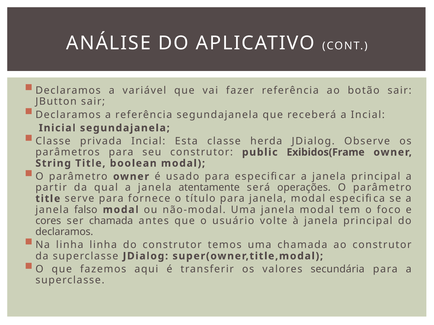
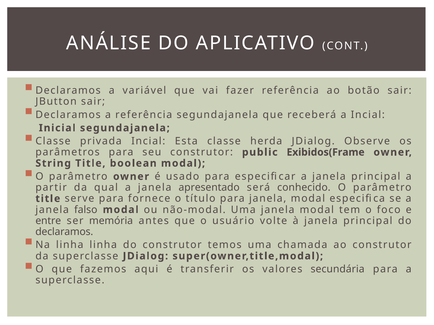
atentamente: atentamente -> apresentado (209, 188)
operações: operações -> conhecido (304, 188)
cores: cores -> entre (48, 221)
ser chamada: chamada -> memória (111, 221)
